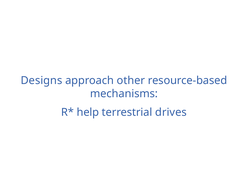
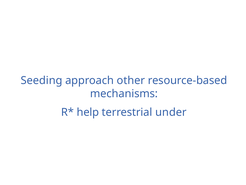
Designs: Designs -> Seeding (42, 80)
drives: drives -> under (171, 112)
